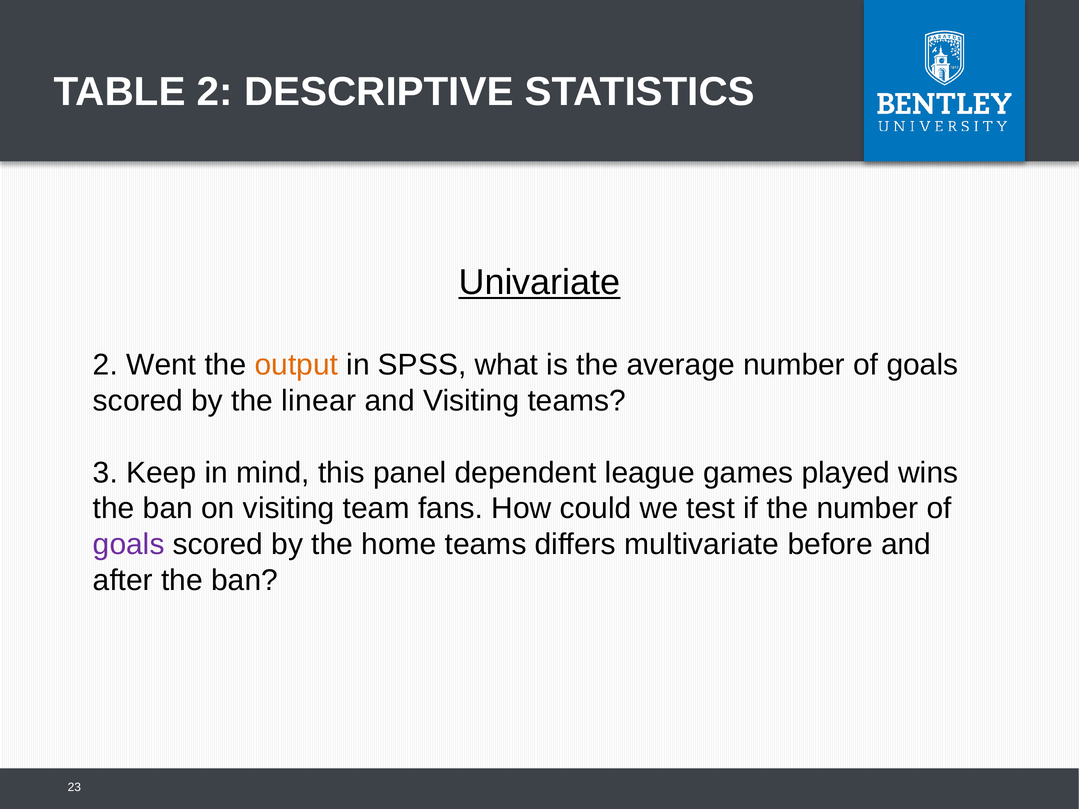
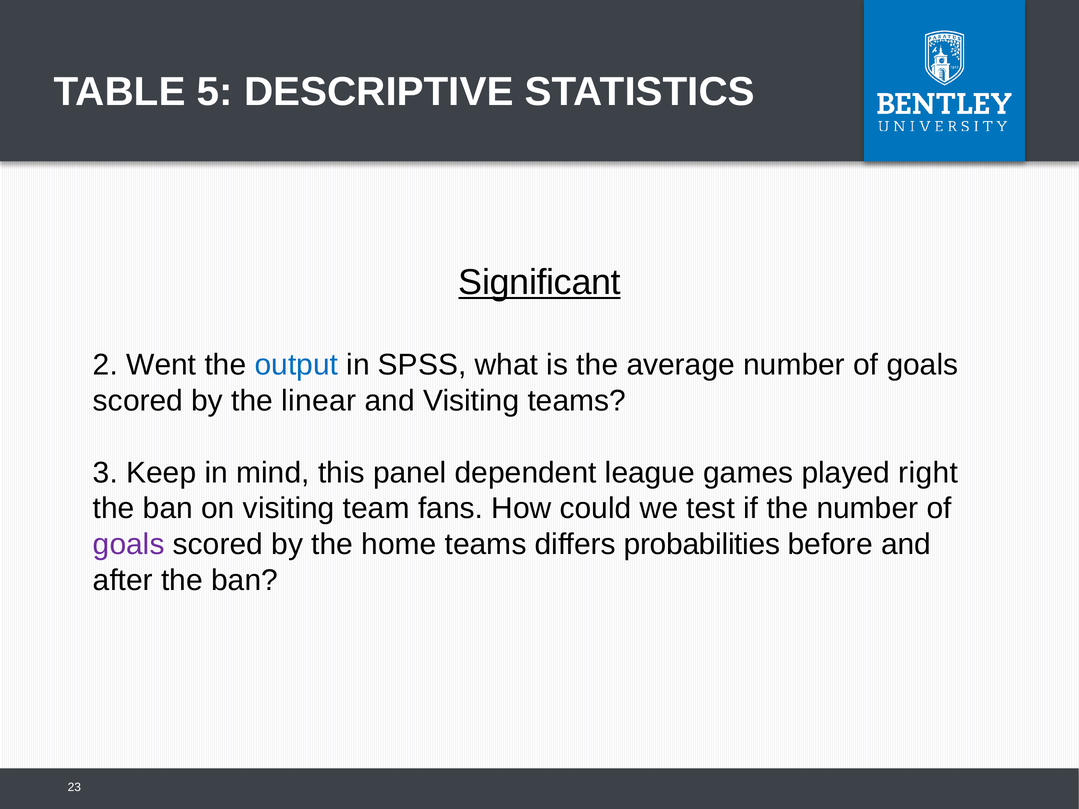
TABLE 2: 2 -> 5 (215, 92)
Univariate: Univariate -> Significant (540, 283)
output colour: orange -> blue (296, 365)
wins: wins -> right (928, 473)
multivariate: multivariate -> probabilities (702, 545)
